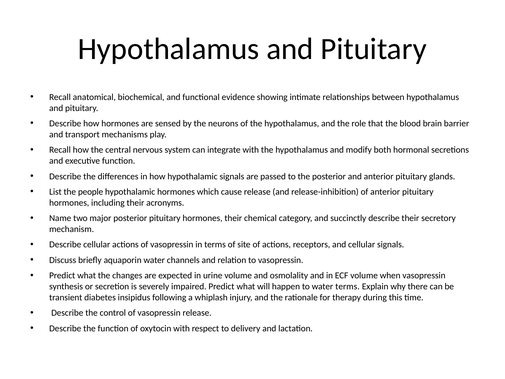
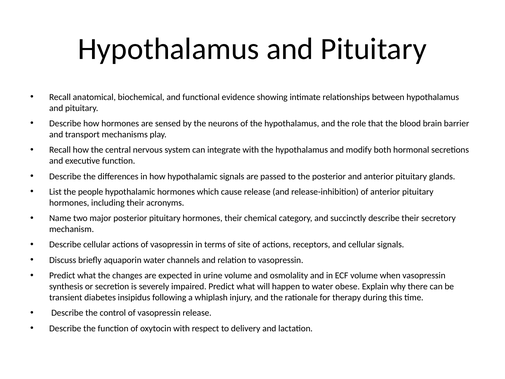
water terms: terms -> obese (348, 286)
